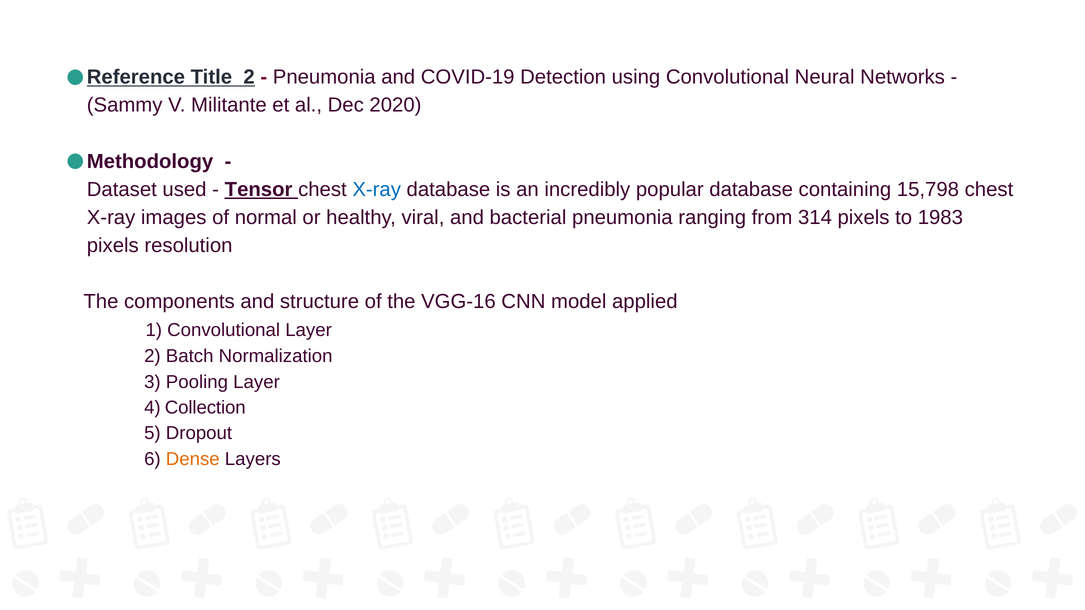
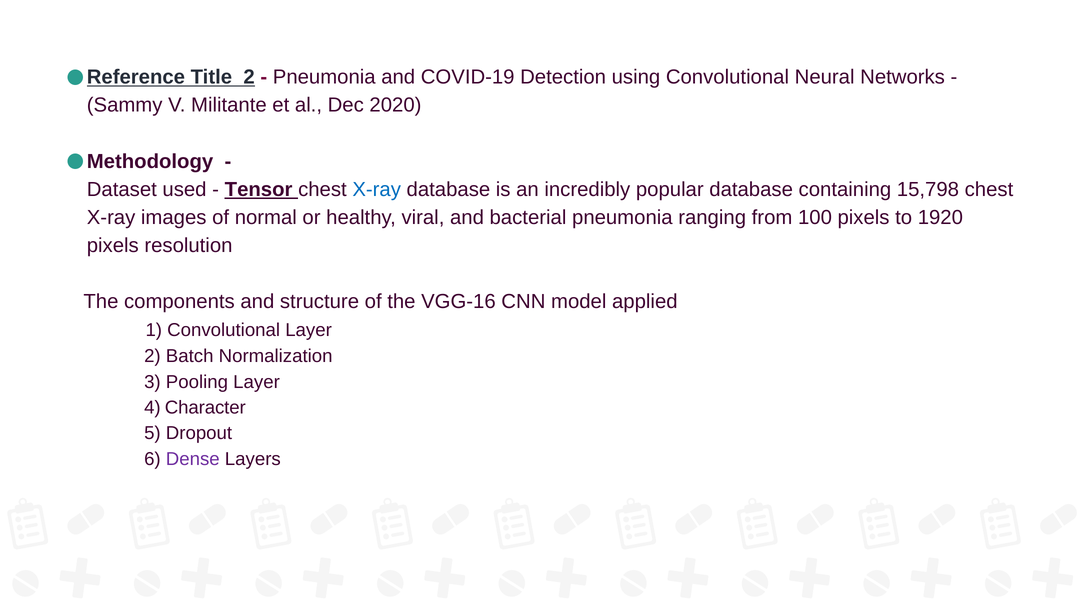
314: 314 -> 100 (815, 218)
1983: 1983 -> 1920 (940, 218)
Collection: Collection -> Character (205, 408)
Dense colour: orange -> purple (193, 459)
